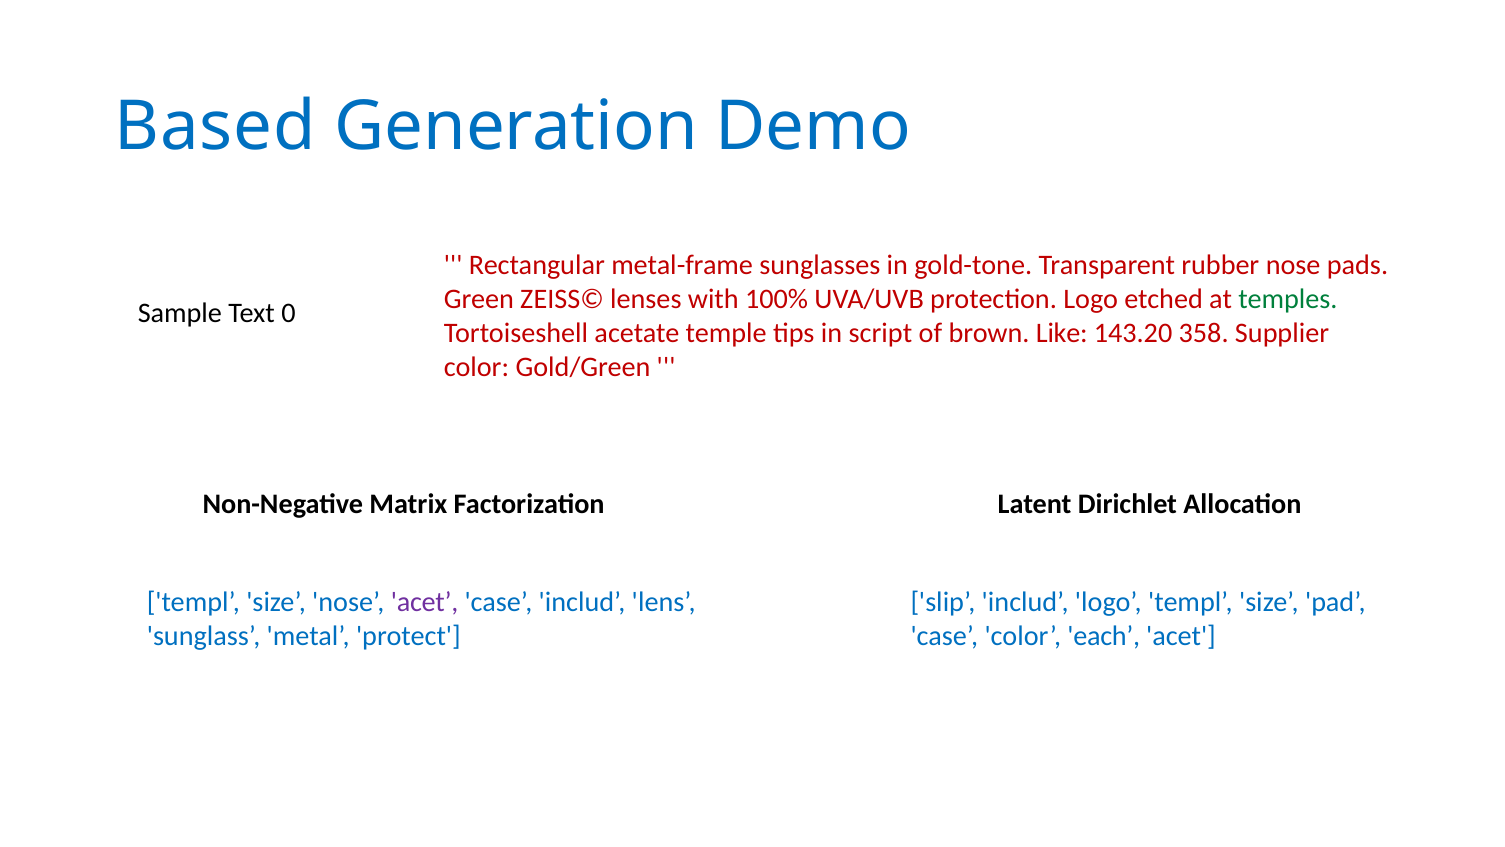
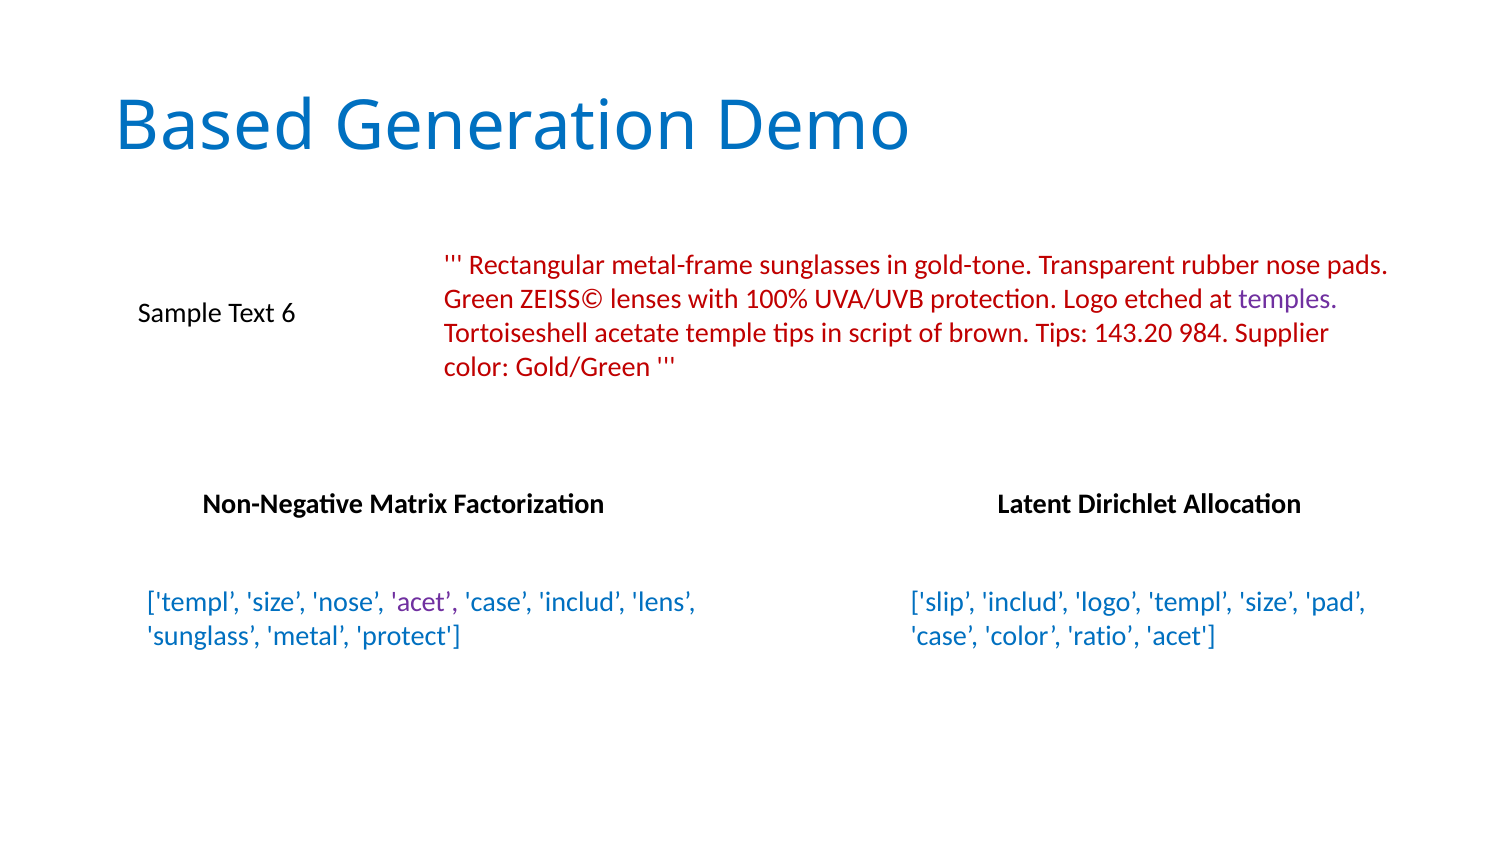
temples colour: green -> purple (1288, 299)
0: 0 -> 6 (288, 313)
brown Like: Like -> Tips (1062, 333)
358: 358 -> 984 (1204, 333)
each: each -> ratio (1104, 636)
